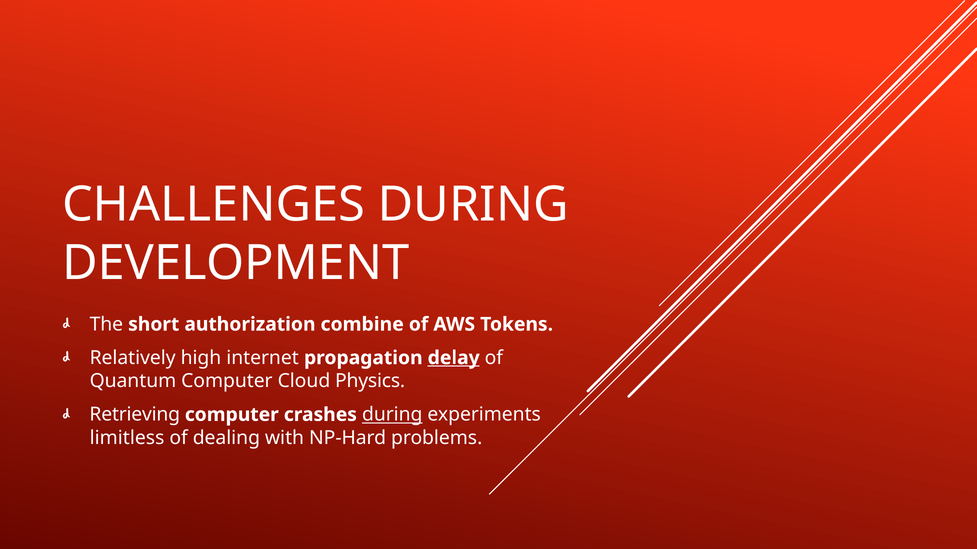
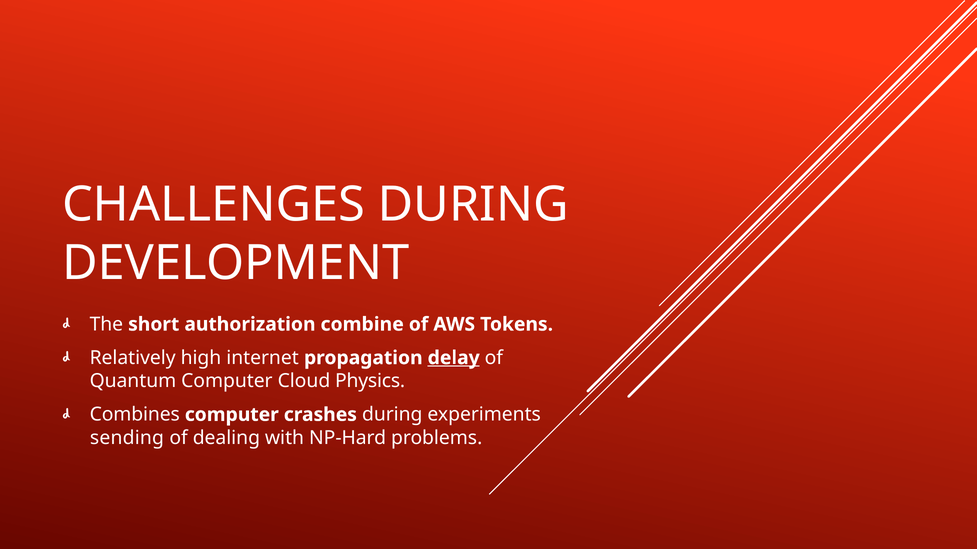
Retrieving: Retrieving -> Combines (135, 415)
during underline: present -> none (392, 415)
limitless: limitless -> sending (127, 438)
